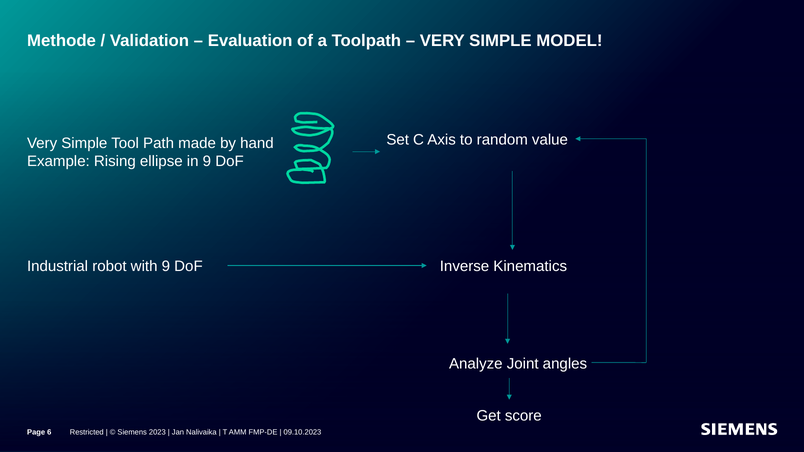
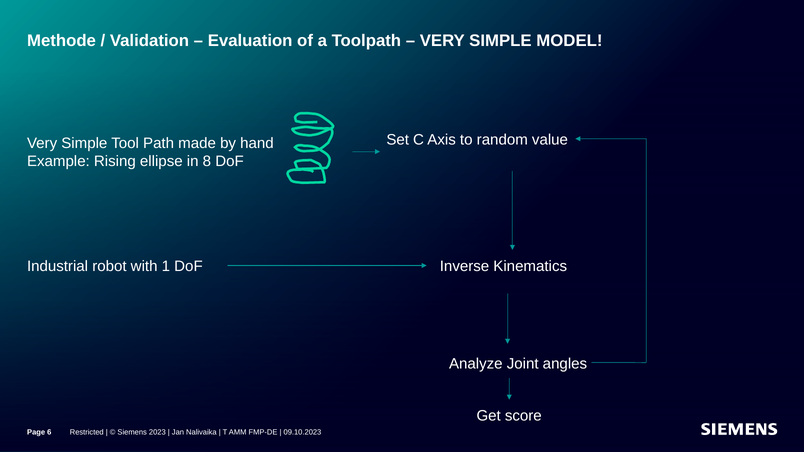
in 9: 9 -> 8 (207, 162)
with 9: 9 -> 1 (166, 267)
